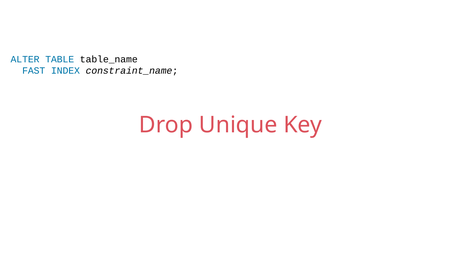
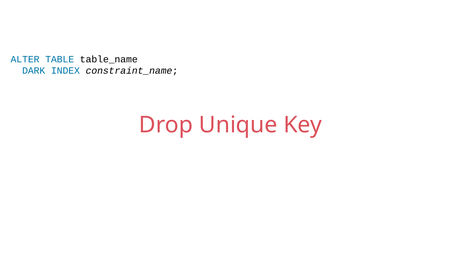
FAST: FAST -> DARK (34, 71)
